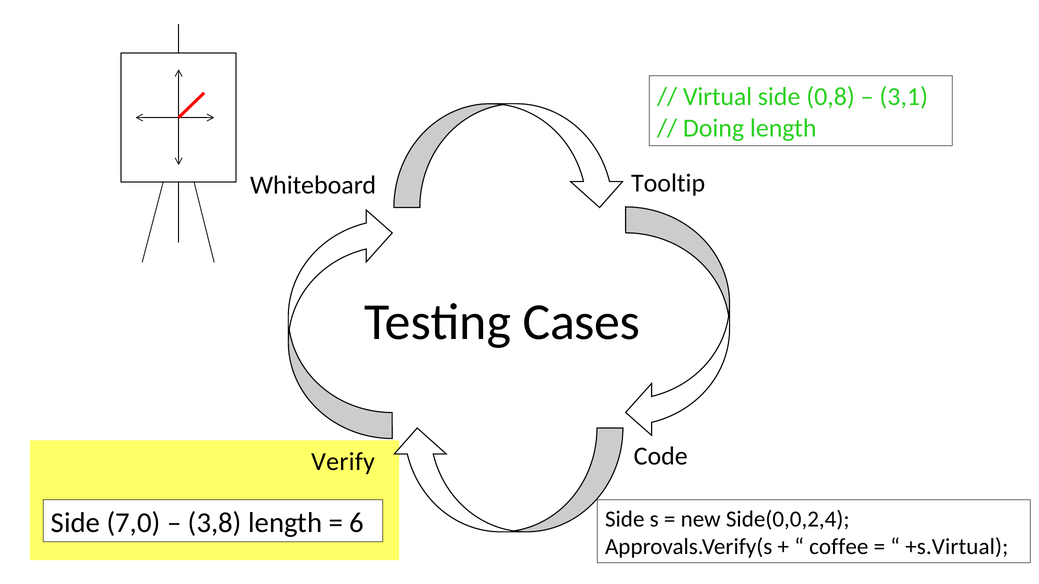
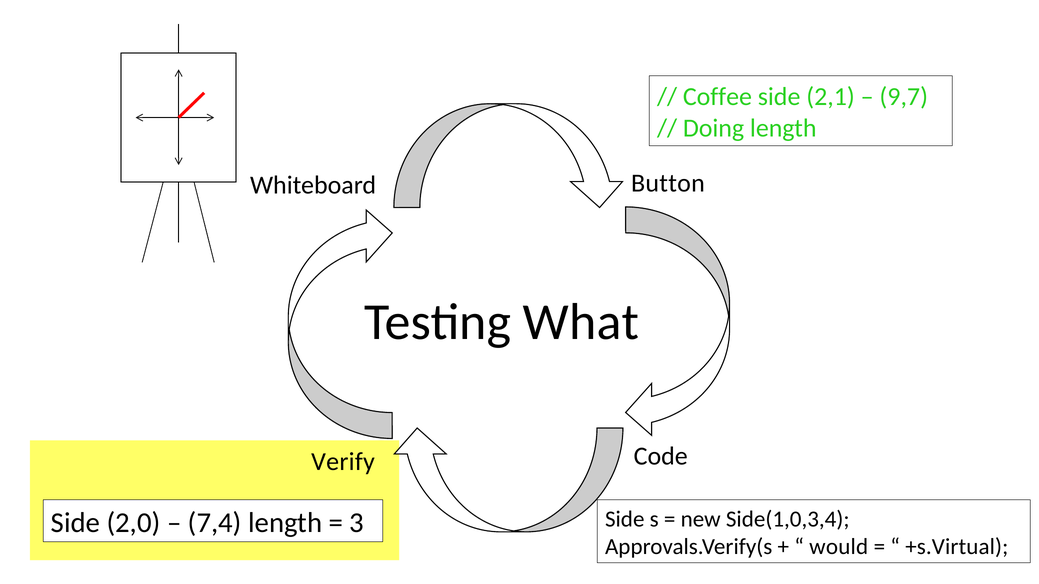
Virtual: Virtual -> Coffee (717, 97)
0,8: 0,8 -> 2,1 (831, 97)
3,1: 3,1 -> 9,7 (904, 97)
Tooltip: Tooltip -> Button (668, 184)
Cases: Cases -> What (581, 322)
Side(0,0,2,4: Side(0,0,2,4 -> Side(1,0,3,4 (788, 519)
7,0: 7,0 -> 2,0 (134, 523)
3,8: 3,8 -> 7,4 (215, 523)
6: 6 -> 3 (357, 523)
coffee: coffee -> would (839, 547)
